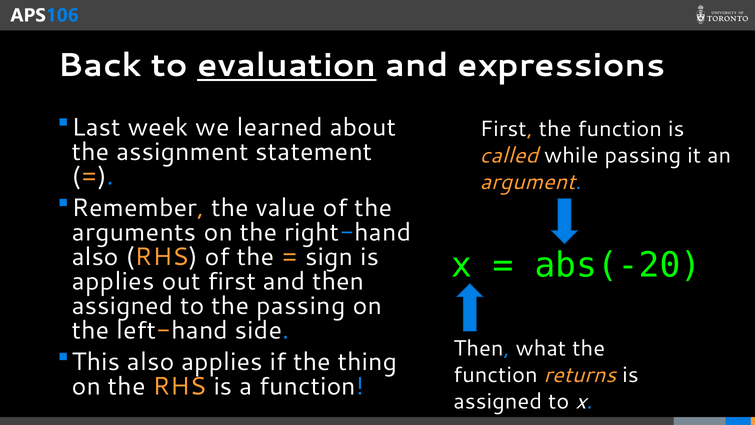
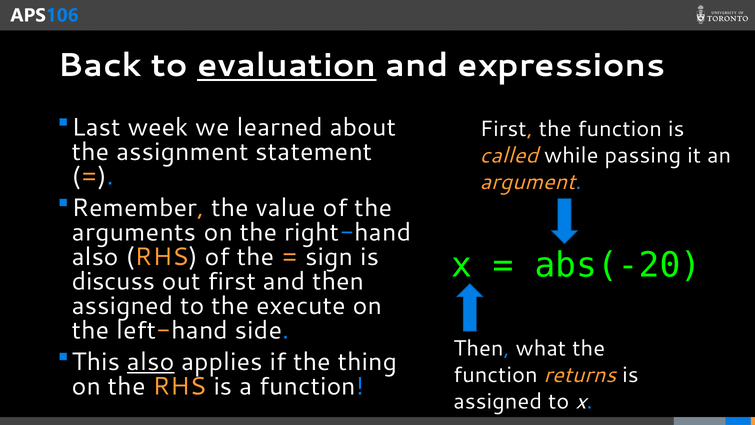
applies: applies -> discuss (114, 281)
the passing: passing -> execute (301, 306)
also underline: none -> present (151, 362)
